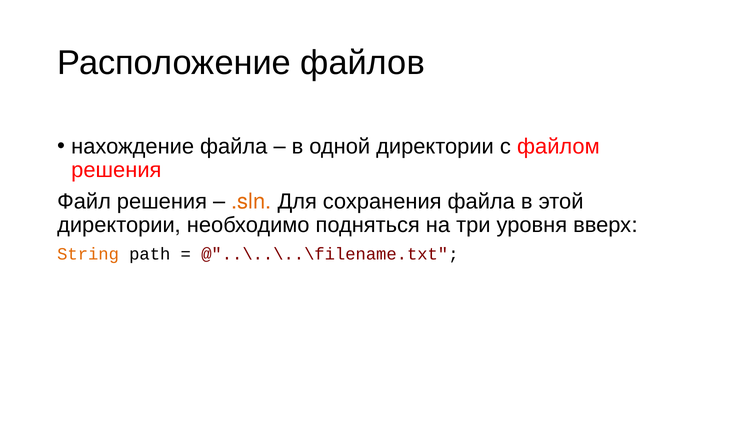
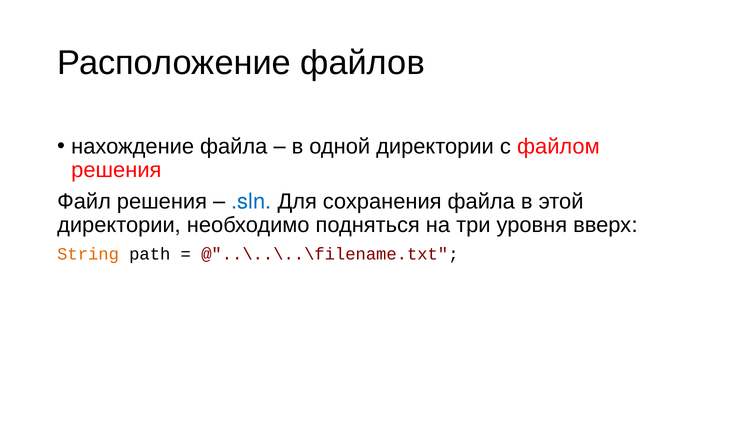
.sln colour: orange -> blue (251, 201)
